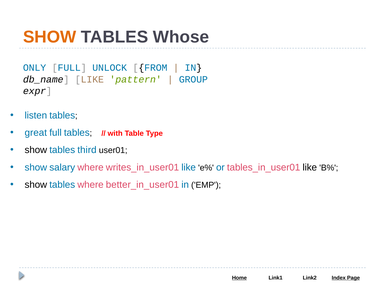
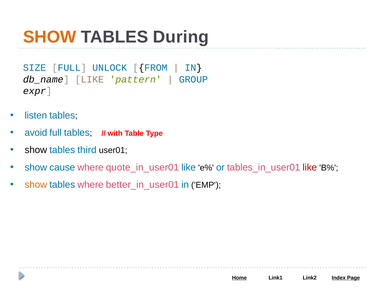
Whose: Whose -> During (181, 37)
ONLY: ONLY -> SIZE (35, 68)
great: great -> avoid (36, 133)
salary: salary -> cause (62, 167)
writes_in_user01: writes_in_user01 -> quote_in_user01 (142, 167)
like colour: black -> red (310, 167)
show colour: black -> orange (36, 185)
